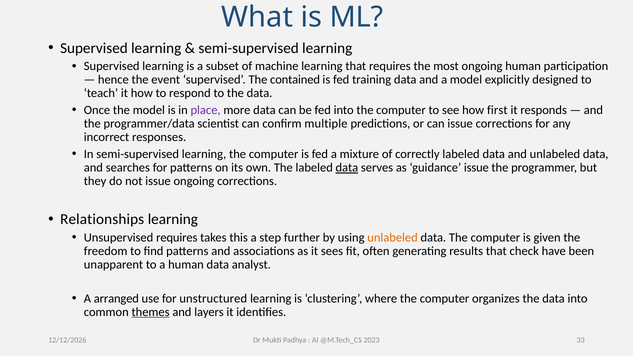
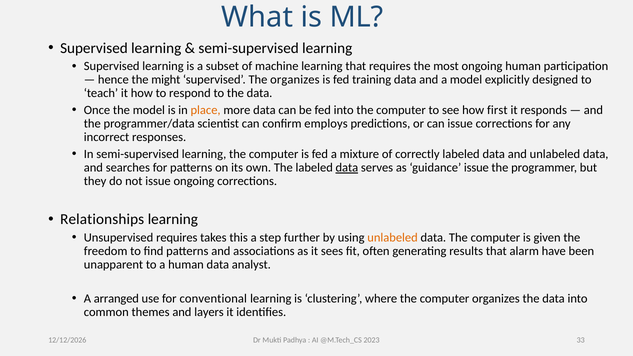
event: event -> might (166, 80)
The contained: contained -> organizes (295, 80)
place colour: purple -> orange (206, 110)
multiple: multiple -> employs (326, 124)
check: check -> alarm (524, 251)
unstructured: unstructured -> conventional (213, 298)
themes underline: present -> none (151, 312)
